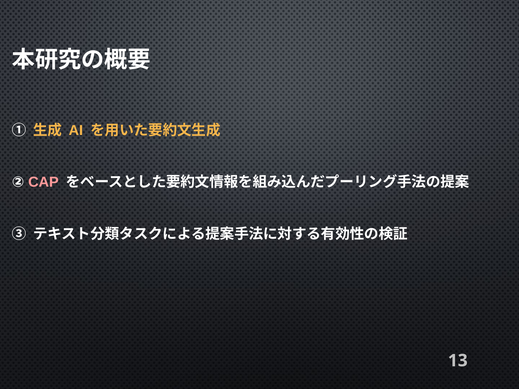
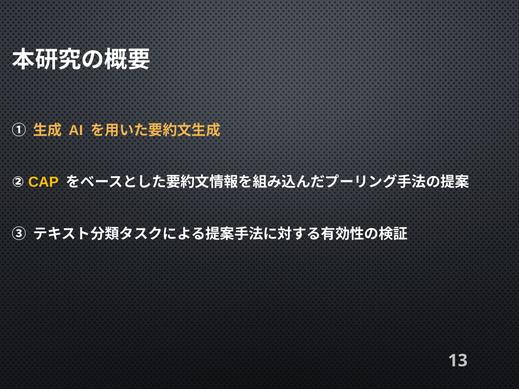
CAP colour: pink -> yellow (43, 182)
